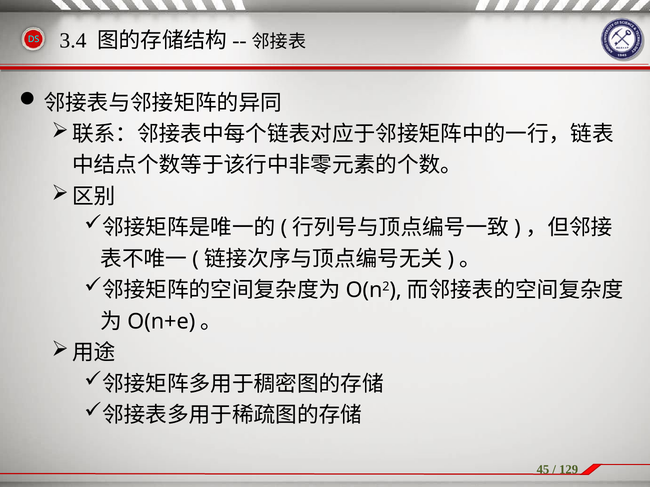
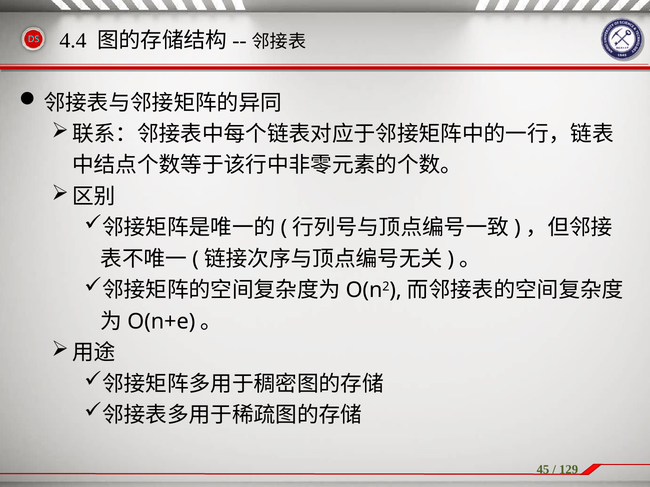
3.4: 3.4 -> 4.4 (73, 40)
